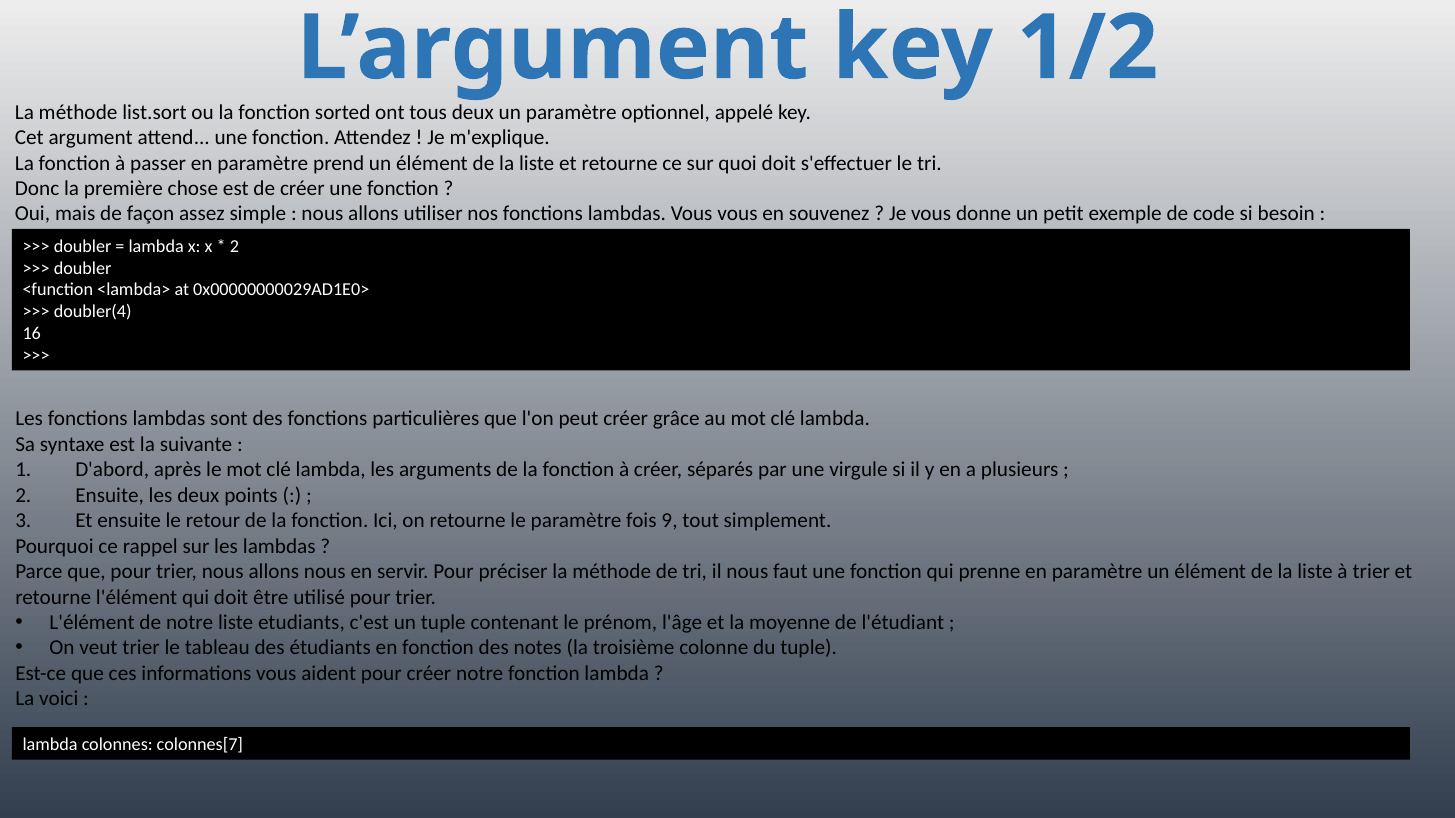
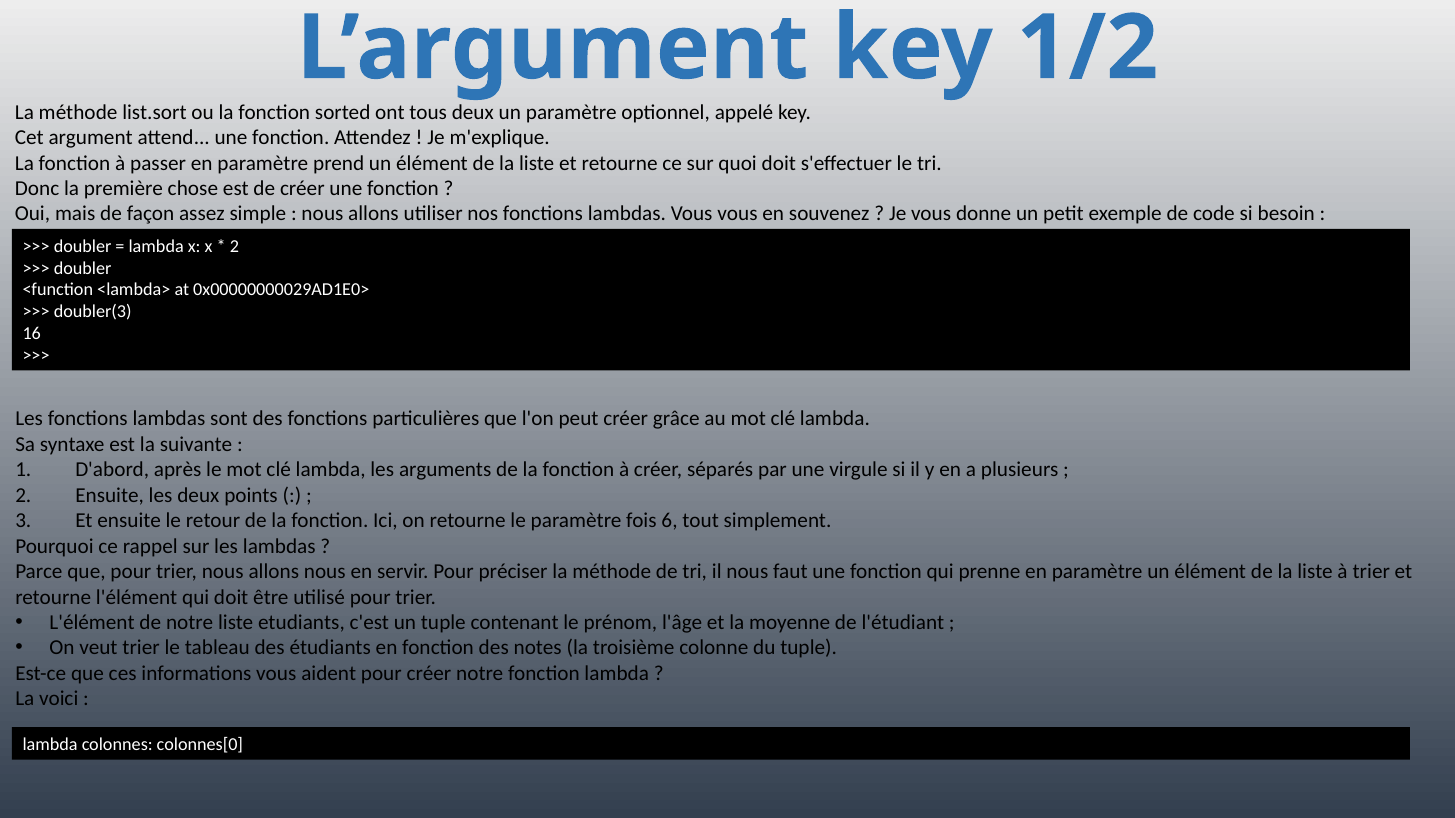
doubler(4: doubler(4 -> doubler(3 (93, 312)
9: 9 -> 6 (670, 521)
colonnes[7: colonnes[7 -> colonnes[0 (200, 745)
